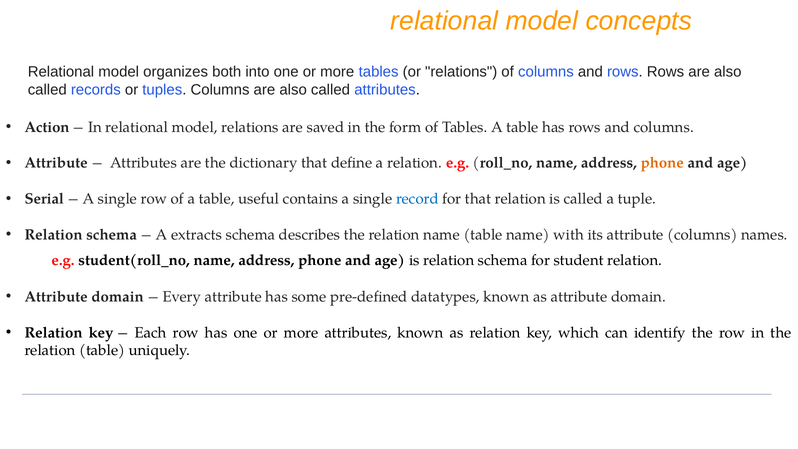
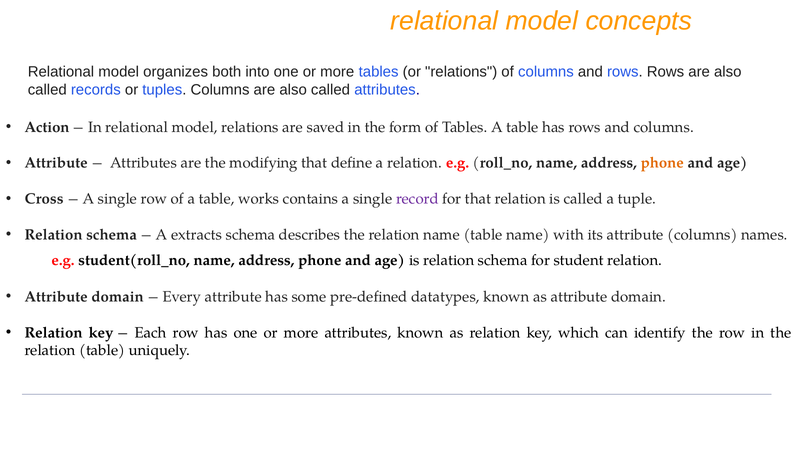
dictionary: dictionary -> modifying (264, 163)
Serial: Serial -> Cross (44, 199)
useful: useful -> works (259, 199)
record colour: blue -> purple (417, 199)
